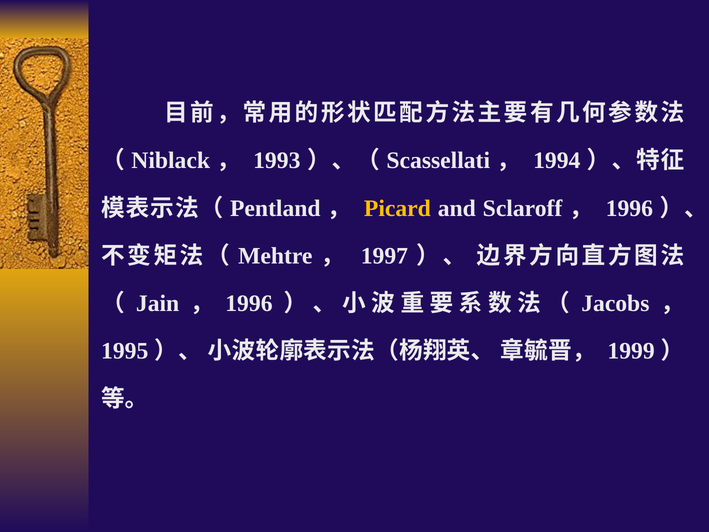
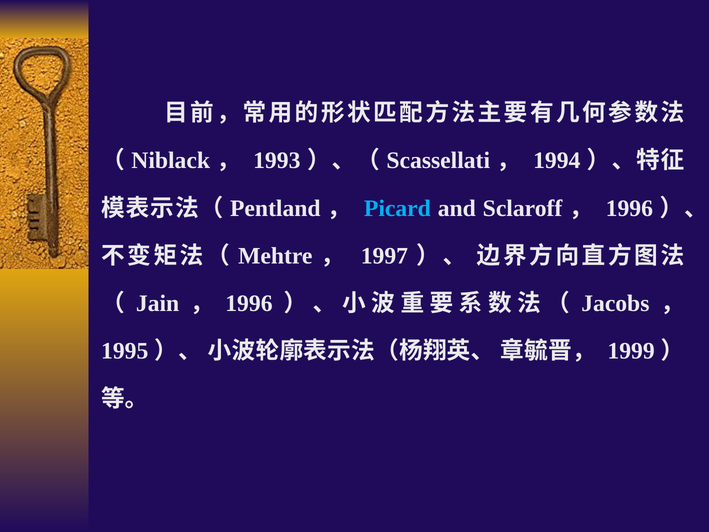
Picard colour: yellow -> light blue (397, 208)
